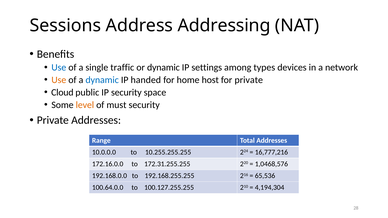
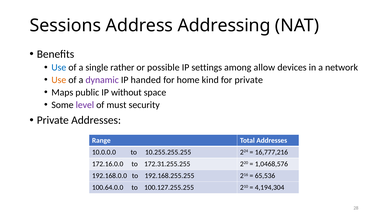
traffic: traffic -> rather (122, 68)
or dynamic: dynamic -> possible (163, 68)
types: types -> allow (264, 68)
dynamic colour: blue -> purple (102, 80)
host: host -> kind (210, 80)
Cloud: Cloud -> Maps (62, 92)
IP security: security -> without (126, 92)
level colour: orange -> purple (85, 105)
